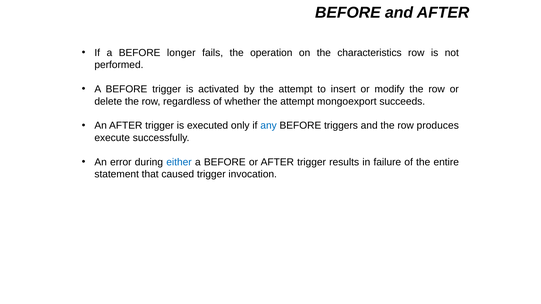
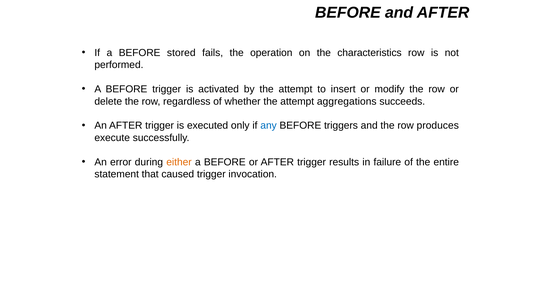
longer: longer -> stored (181, 53)
mongoexport: mongoexport -> aggregations (347, 101)
either colour: blue -> orange (179, 162)
